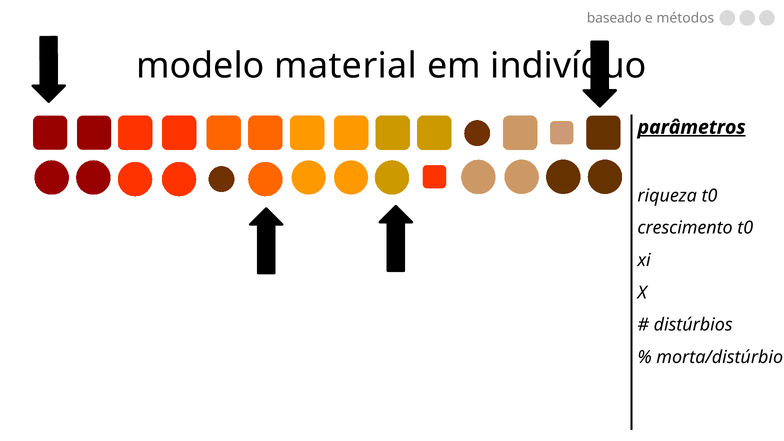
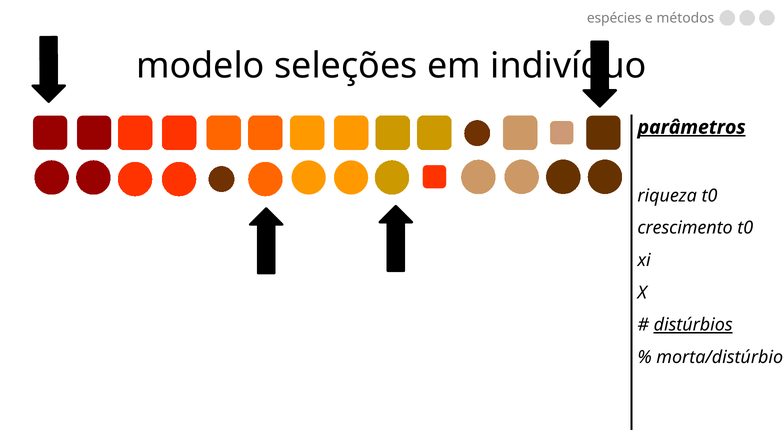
baseado: baseado -> espécies (614, 18)
material: material -> seleções (346, 66)
distúrbios underline: none -> present (693, 325)
